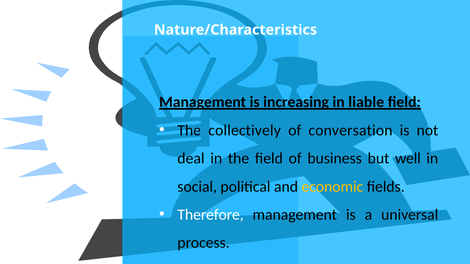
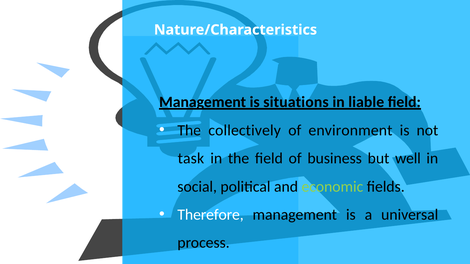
increasing: increasing -> situations (296, 102)
conversation: conversation -> environment (350, 130)
deal: deal -> task (191, 159)
economic colour: yellow -> light green (332, 187)
